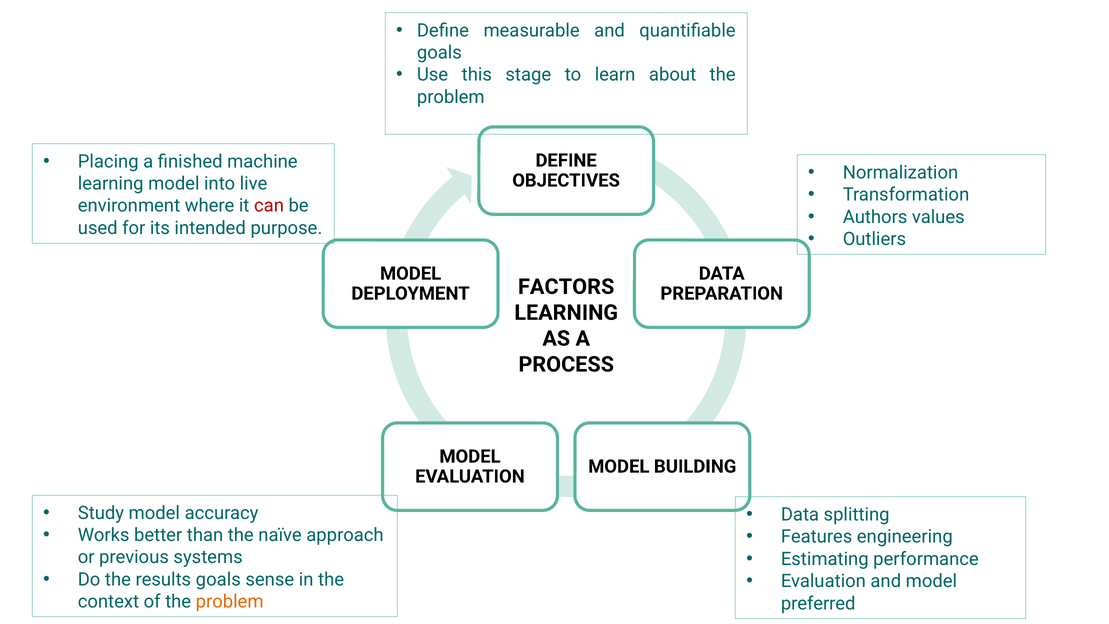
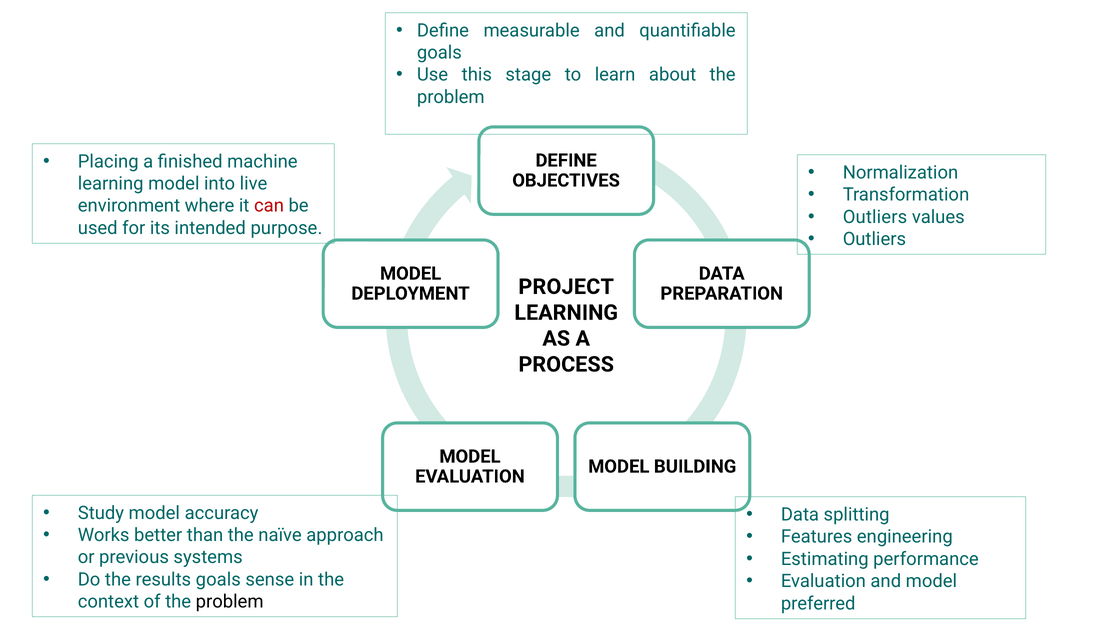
Authors: Authors -> Outliers (875, 217)
FACTORS: FACTORS -> PROJECT (566, 287)
problem colour: orange -> black (230, 601)
